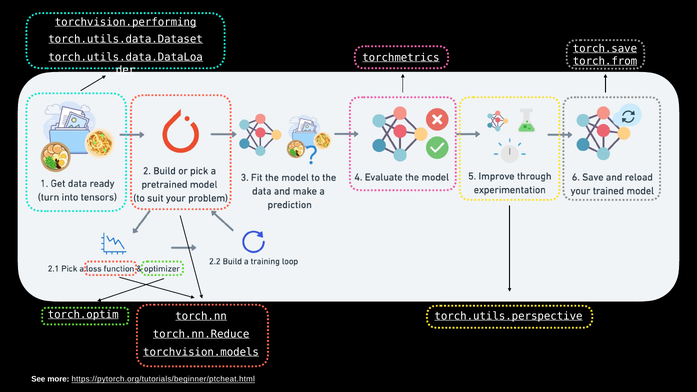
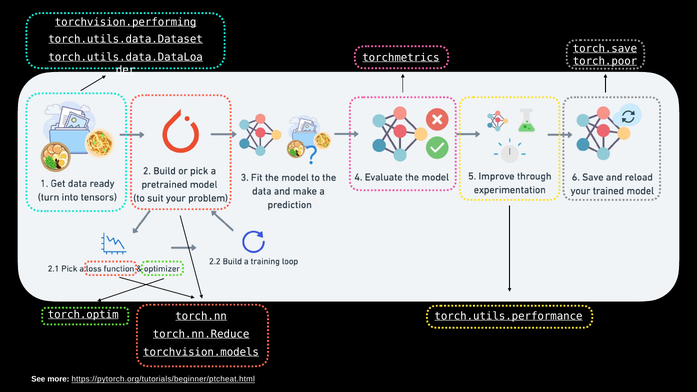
torch.from: torch.from -> torch.poor (605, 61)
torch.utils.perspective: torch.utils.perspective -> torch.utils.performance (509, 316)
